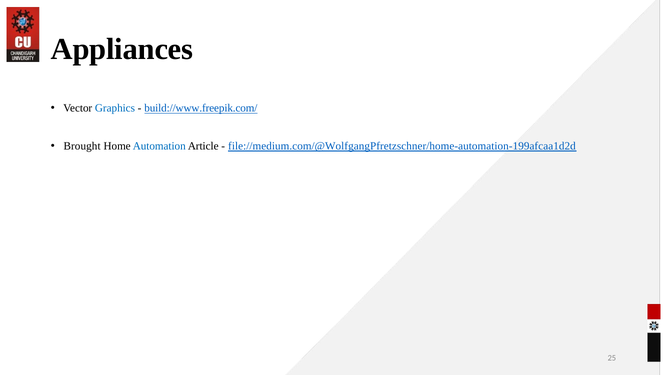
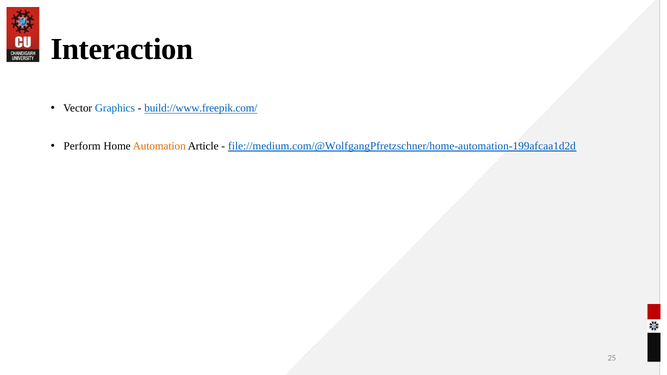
Appliances: Appliances -> Interaction (122, 49)
Brought: Brought -> Perform (82, 146)
Automation colour: blue -> orange (159, 146)
